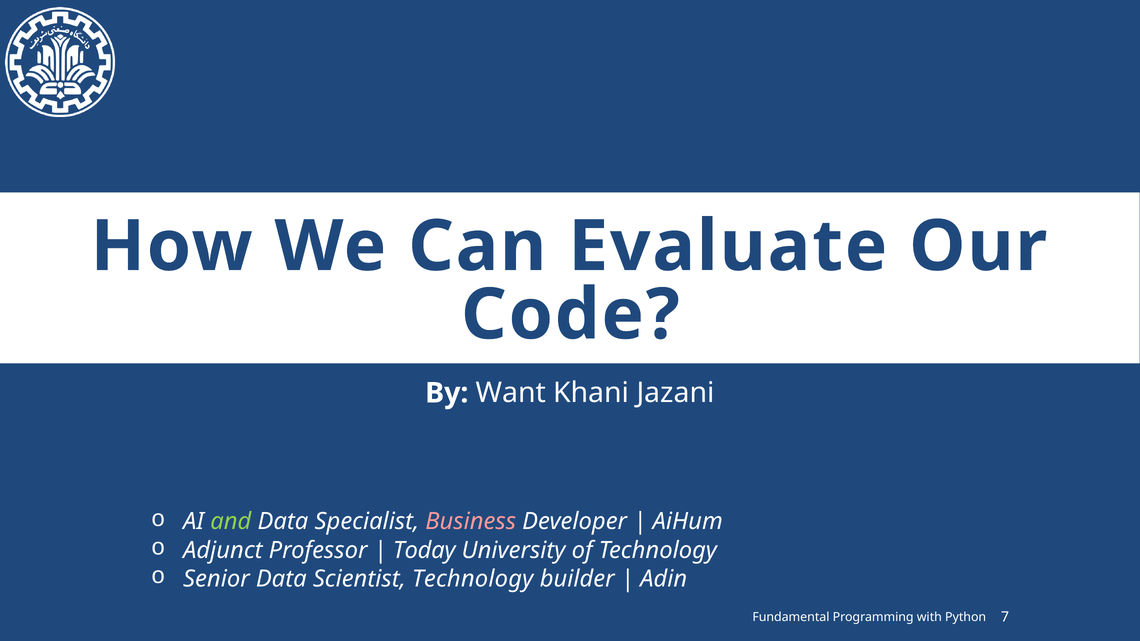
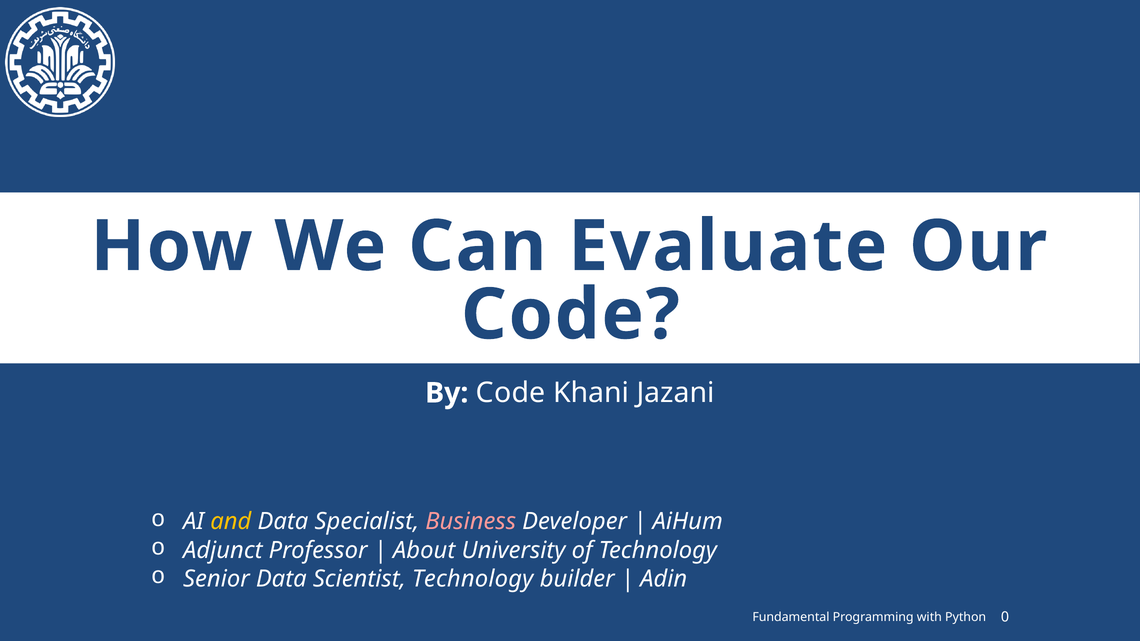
By Want: Want -> Code (511, 393)
and colour: light green -> yellow (231, 522)
Today: Today -> About (424, 550)
7: 7 -> 0 (1005, 617)
